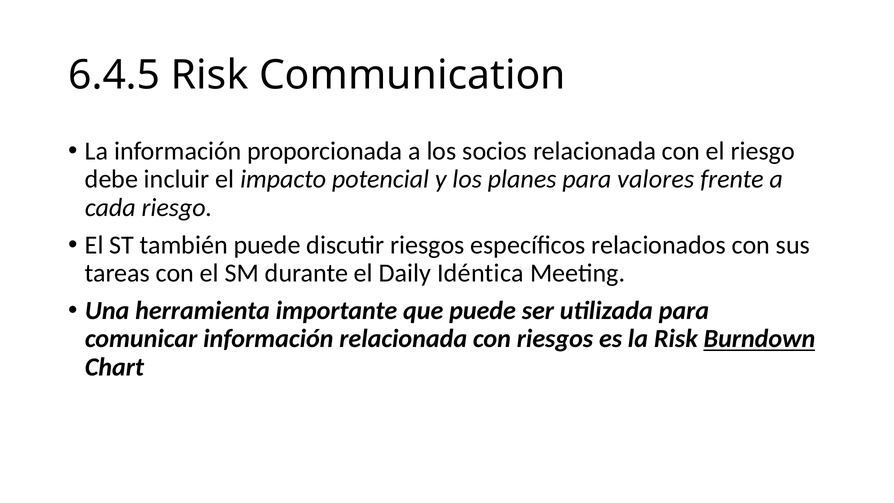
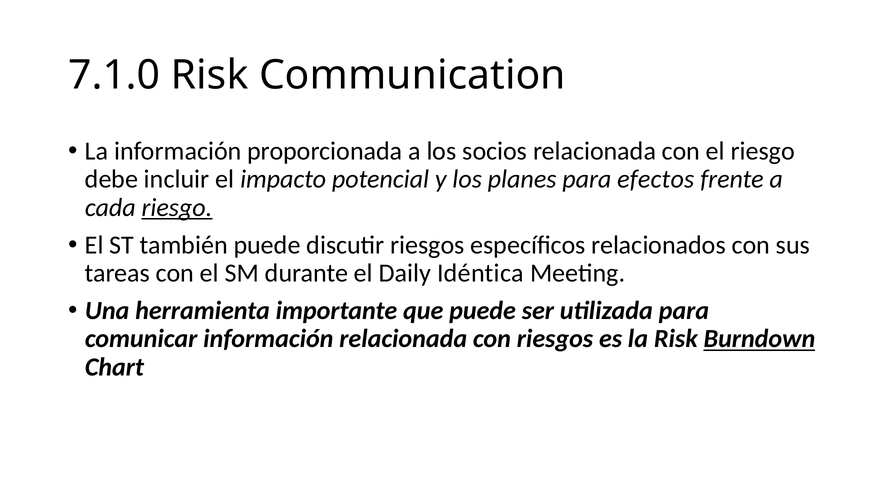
6.4.5: 6.4.5 -> 7.1.0 (114, 75)
valores: valores -> efectos (656, 179)
riesgo underline: none -> present (177, 207)
